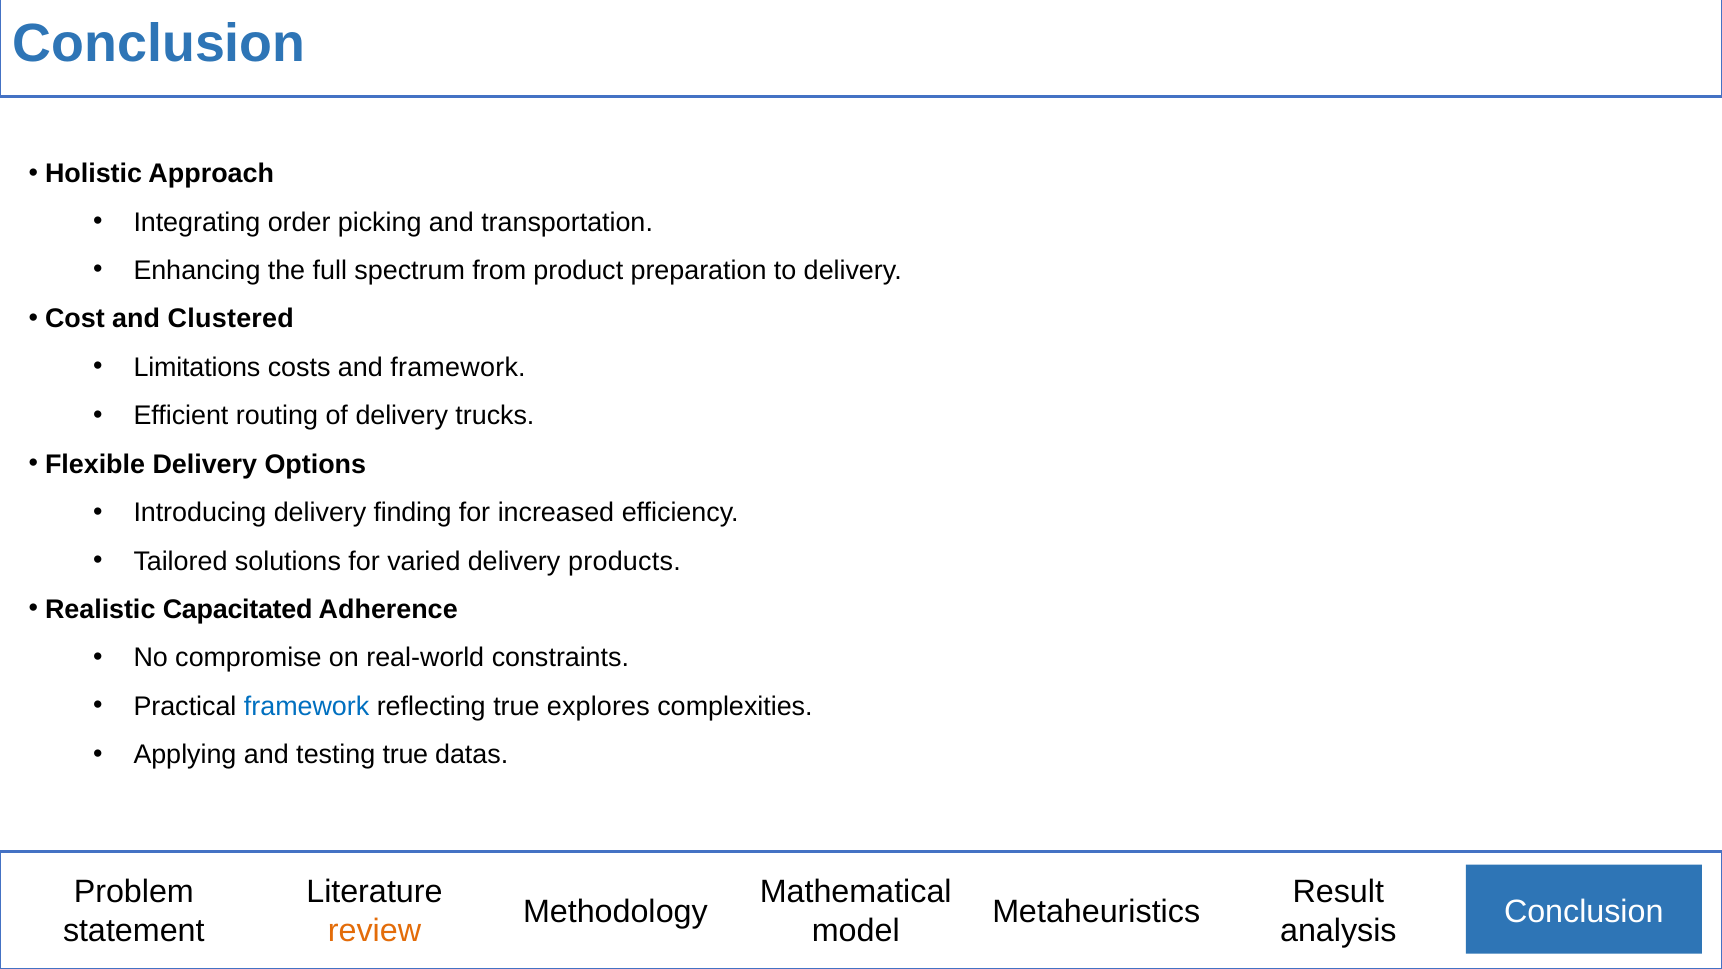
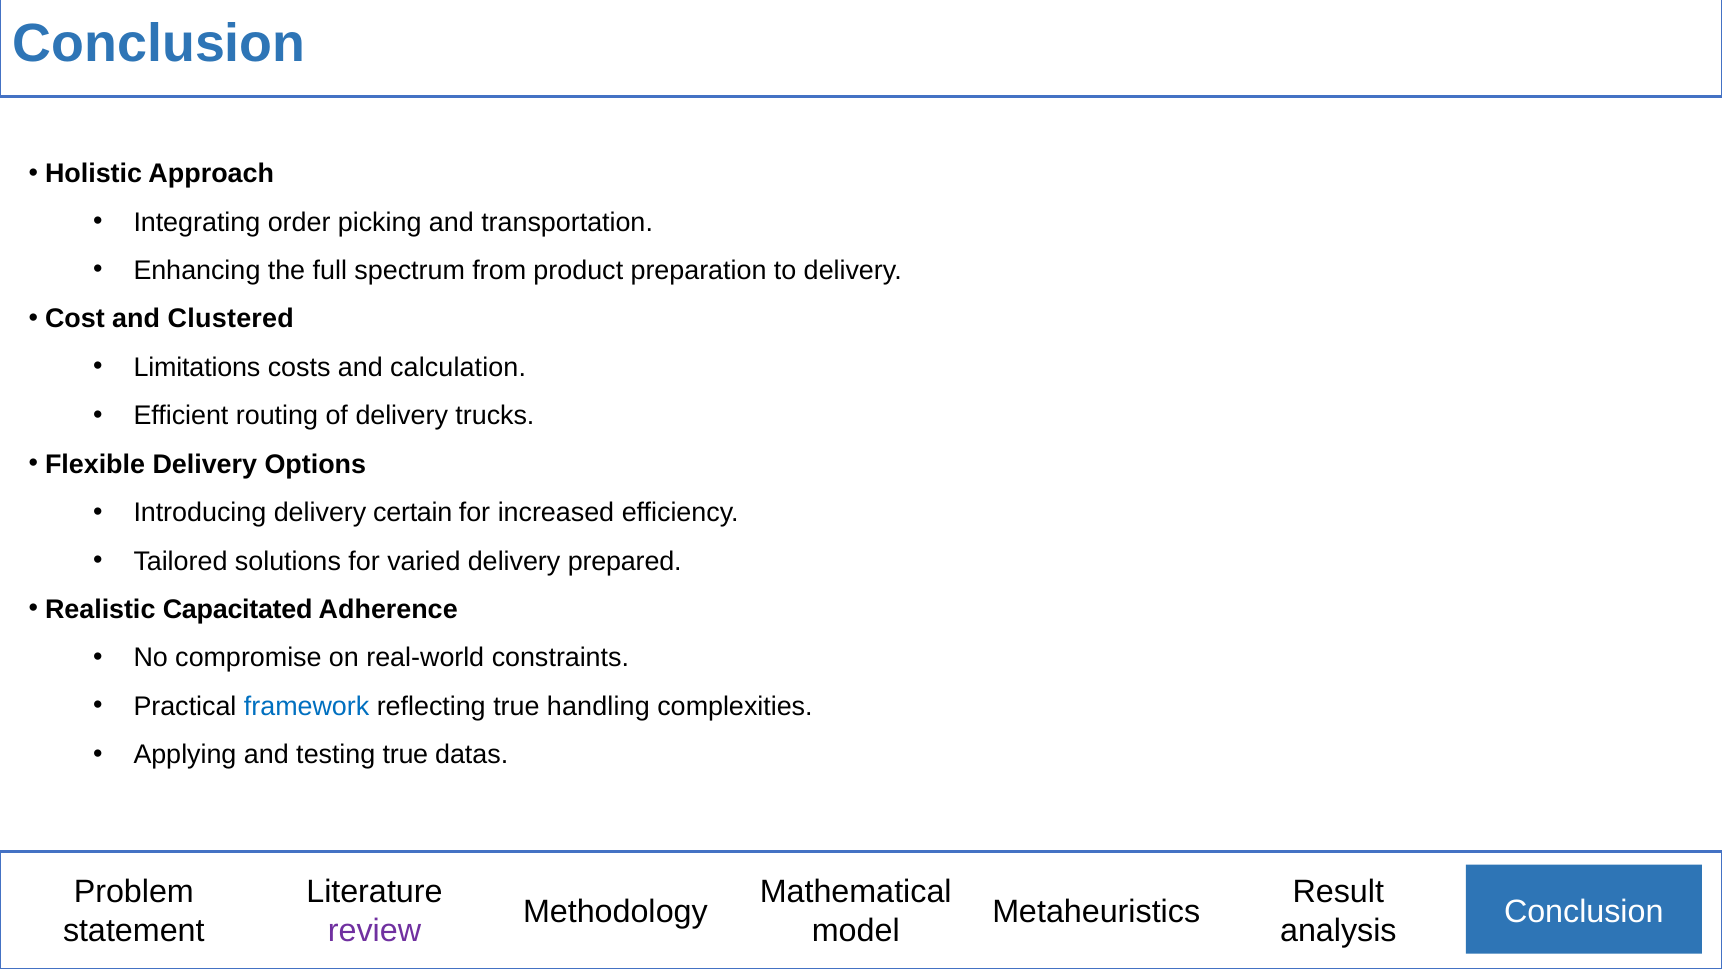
and framework: framework -> calculation (458, 367)
finding: finding -> certain (413, 512)
products: products -> prepared (625, 561)
explores: explores -> handling (598, 706)
review colour: orange -> purple (375, 930)
